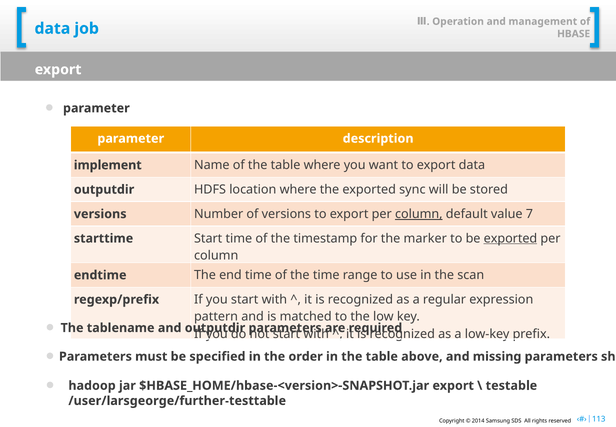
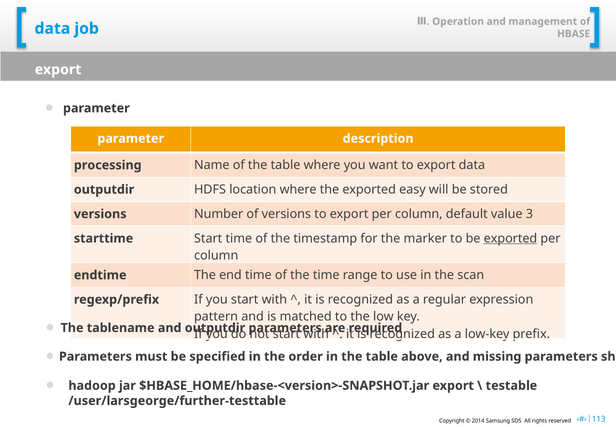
implement: implement -> processing (108, 165)
sync: sync -> easy (412, 189)
column underline: present -> none (419, 214)
7: 7 -> 3 (529, 214)
